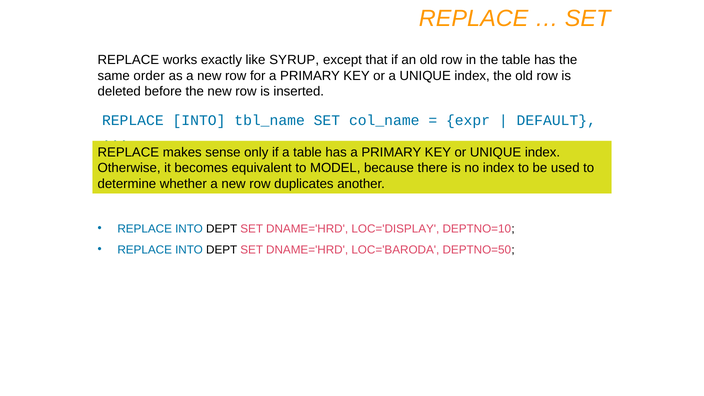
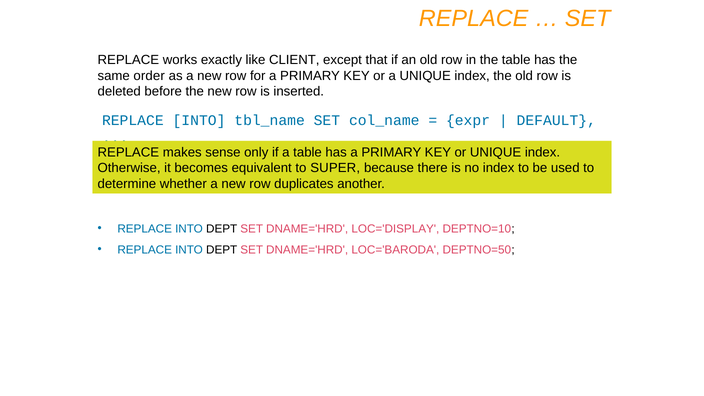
SYRUP: SYRUP -> CLIENT (294, 60)
MODEL: MODEL -> SUPER (335, 168)
